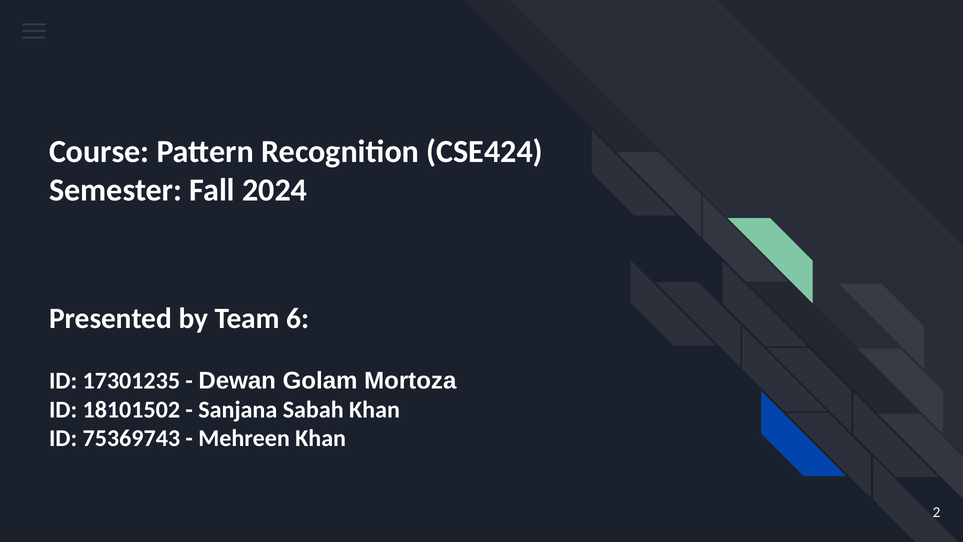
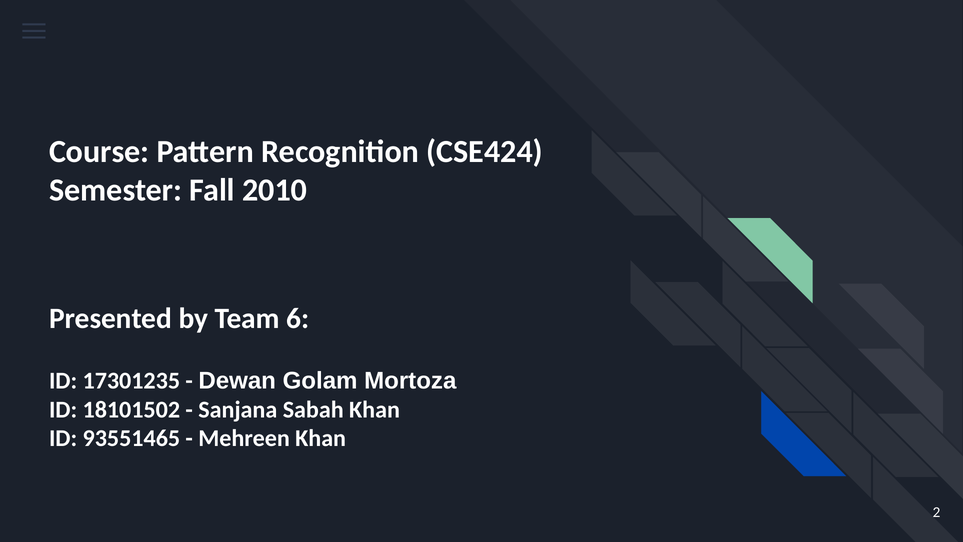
2024: 2024 -> 2010 (275, 190)
75369743: 75369743 -> 93551465 (131, 438)
